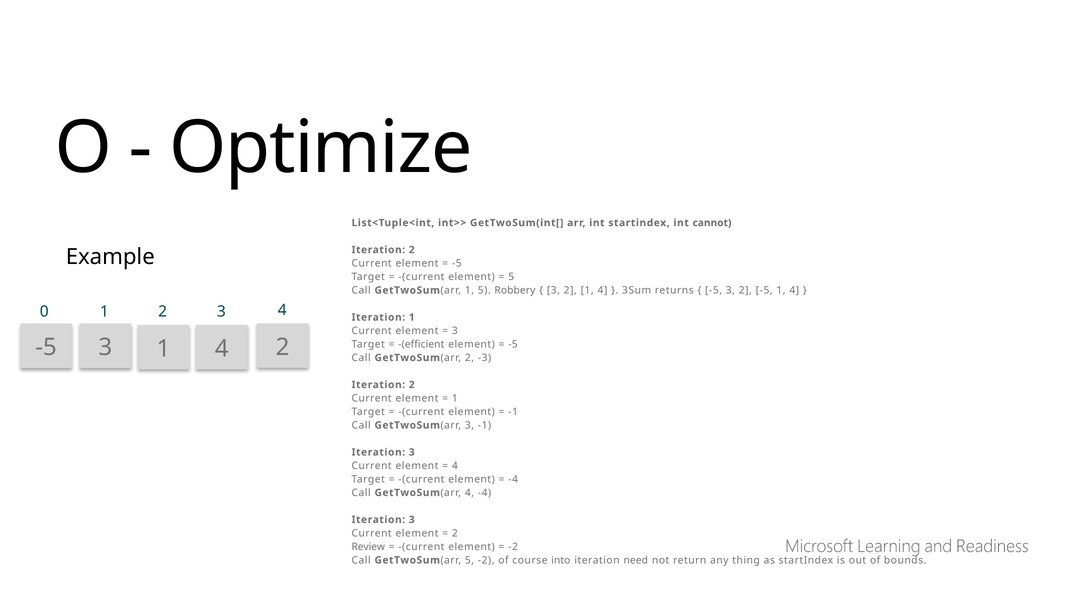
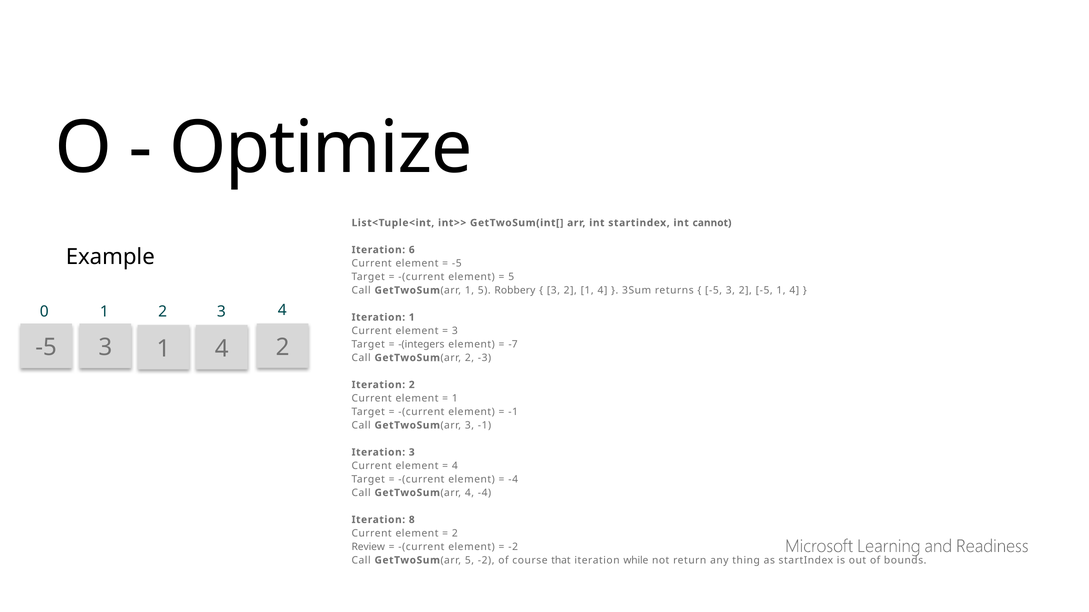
2: 2 -> 6 (412, 250)
-(efficient: -(efficient -> -(integers (421, 345)
-5: -5 -> -7 (513, 345)
3: 3 -> 8 (412, 520)
into: into -> that (561, 561)
need: need -> while (636, 561)
